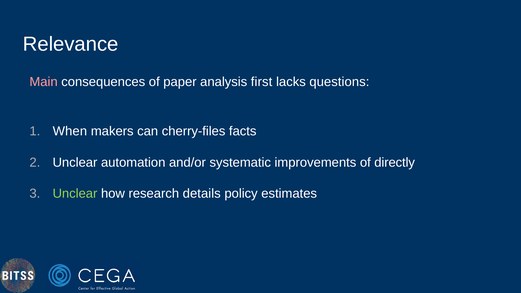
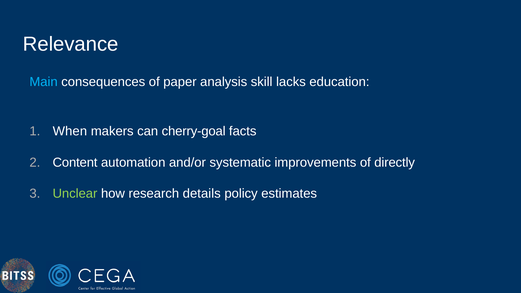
Main colour: pink -> light blue (44, 82)
first: first -> skill (262, 82)
questions: questions -> education (339, 82)
cherry-files: cherry-files -> cherry-goal (194, 131)
Unclear: Unclear -> Content (75, 162)
